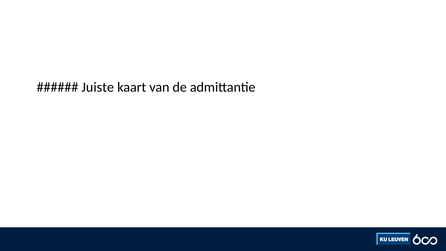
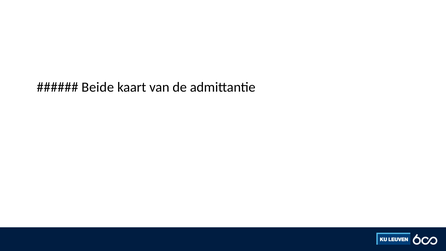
Juiste: Juiste -> Beide (98, 87)
